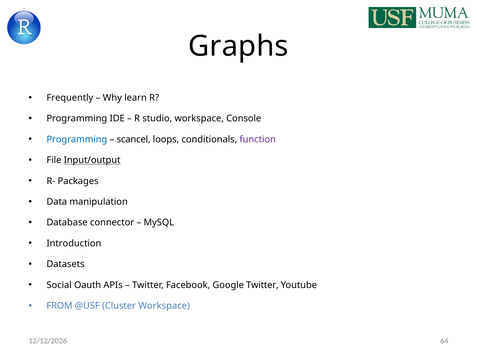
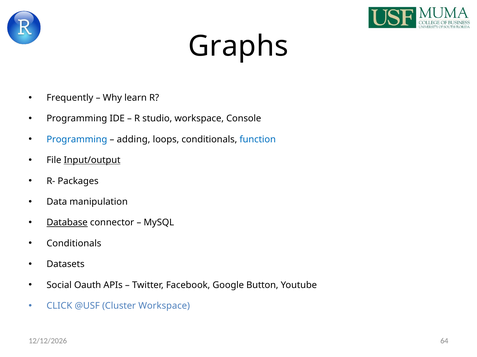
scancel: scancel -> adding (134, 140)
function colour: purple -> blue (258, 140)
Database underline: none -> present (67, 223)
Introduction: Introduction -> Conditionals (74, 244)
Google Twitter: Twitter -> Button (262, 286)
FROM: FROM -> CLICK (59, 306)
